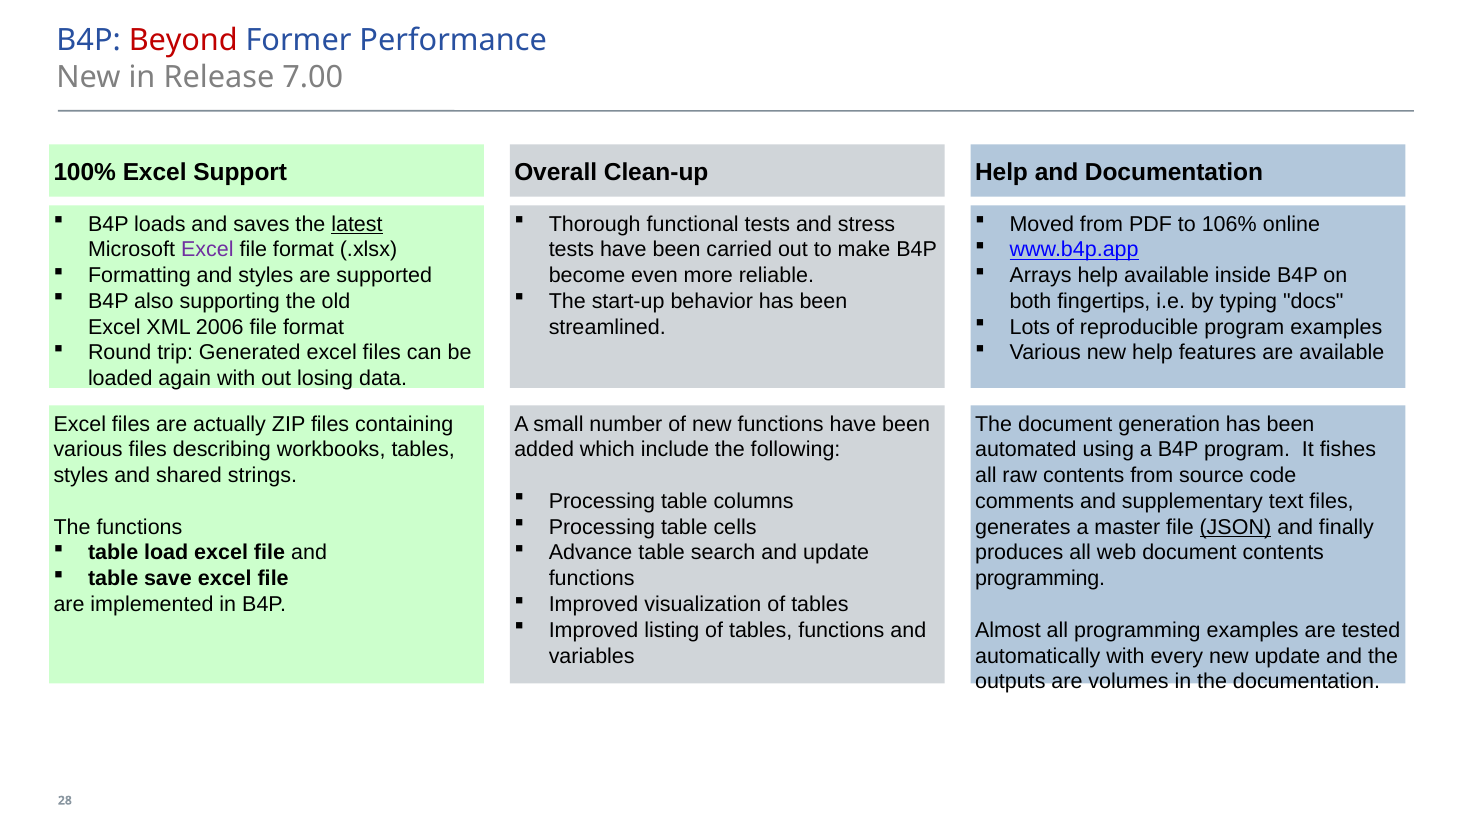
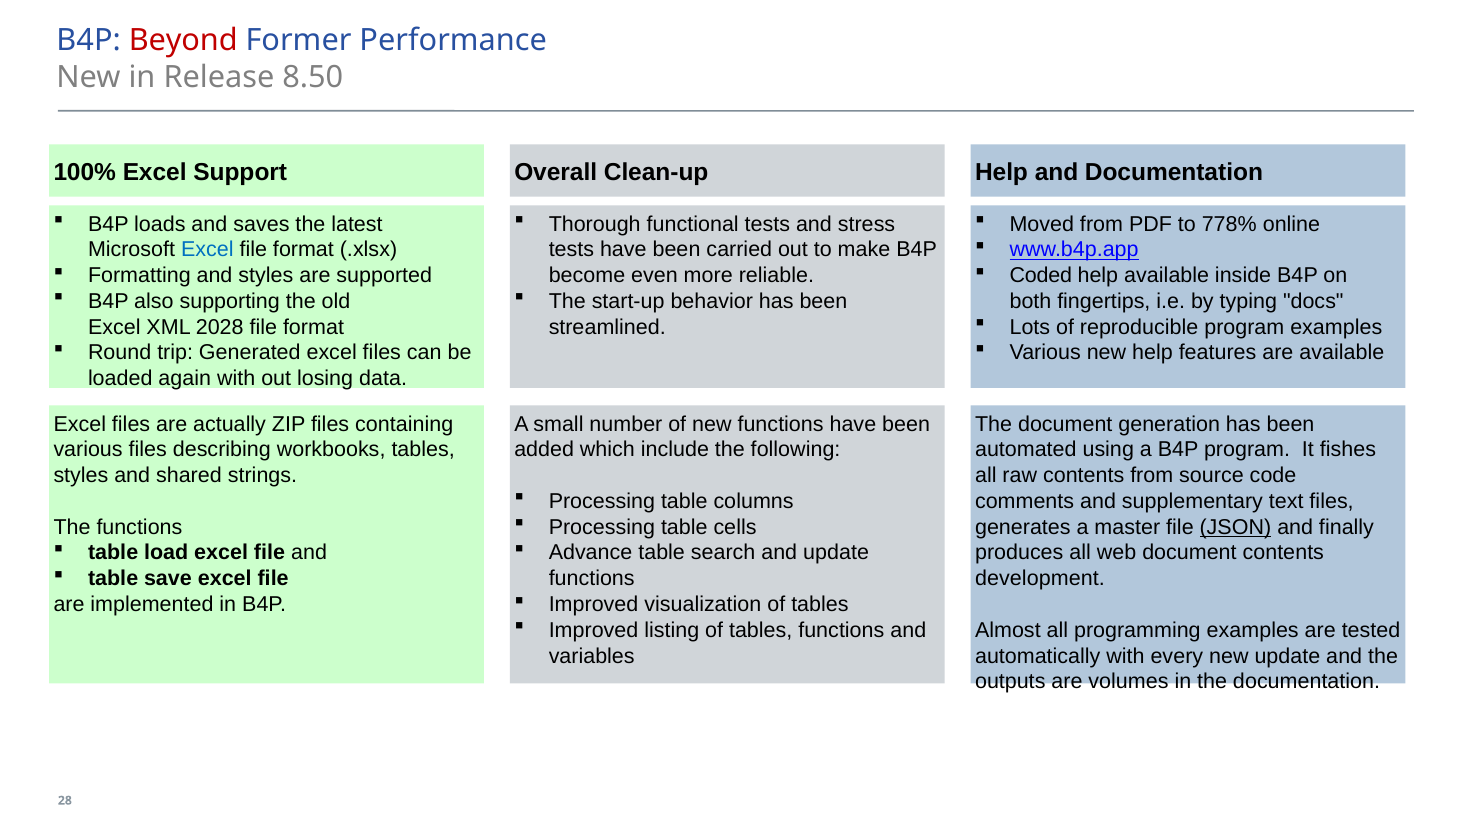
7.00: 7.00 -> 8.50 (313, 77)
latest underline: present -> none (357, 224)
106%: 106% -> 778% (1229, 224)
Excel colour: purple -> blue (207, 250)
Arrays: Arrays -> Coded (1041, 276)
2006: 2006 -> 2028 (220, 327)
programming: programming -> development (1040, 579)
